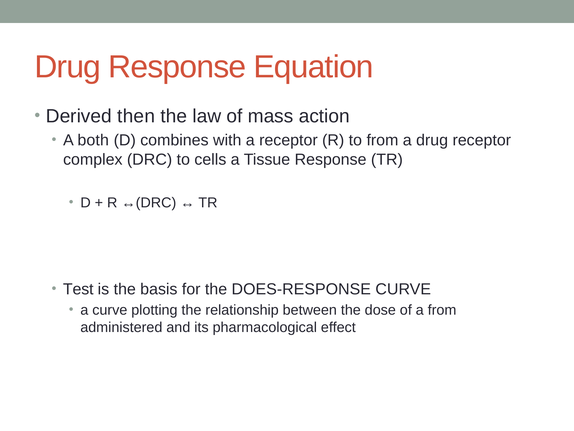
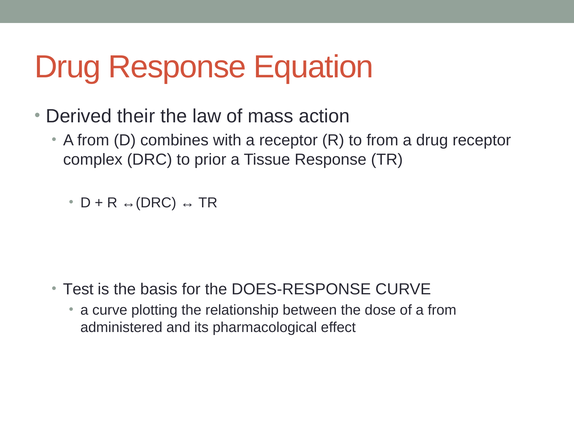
then: then -> their (136, 116)
both: both -> from (93, 140)
cells: cells -> prior (210, 159)
